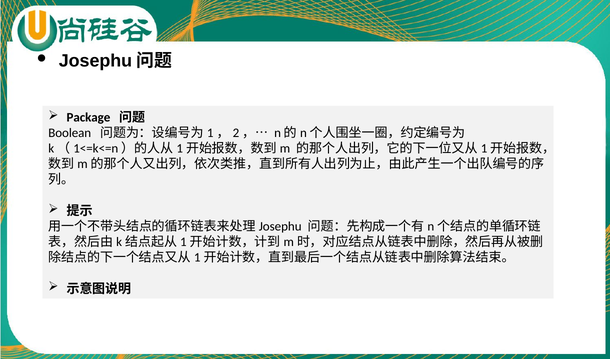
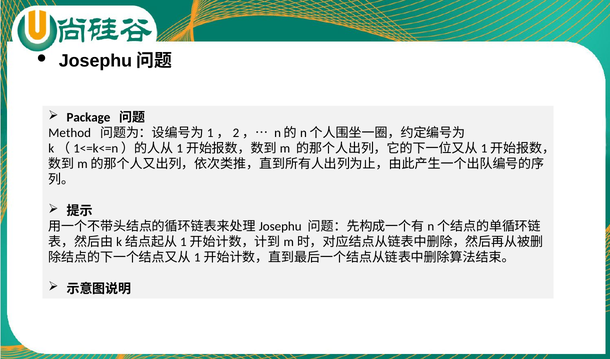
Boolean: Boolean -> Method (70, 133)
